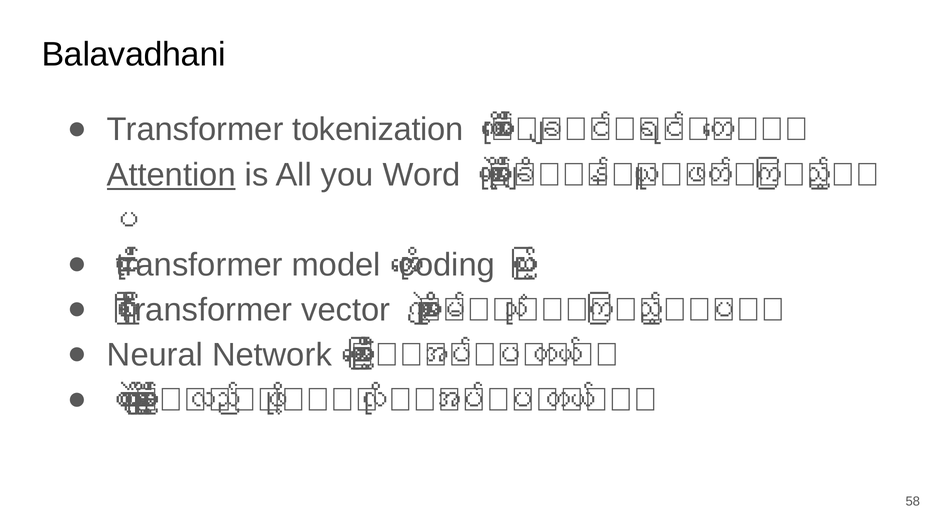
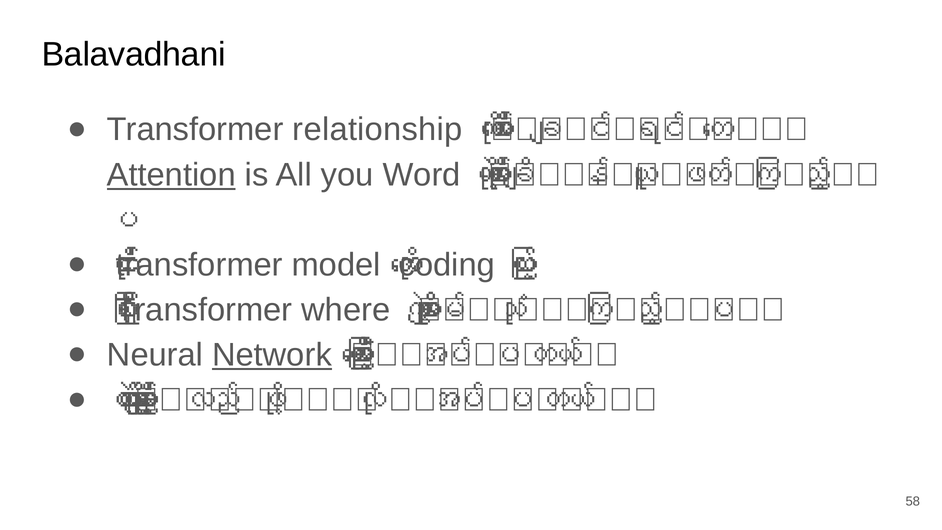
tokenization: tokenization -> relationship (378, 130)
vector: vector -> where (346, 310)
Network underline: none -> present (272, 355)
